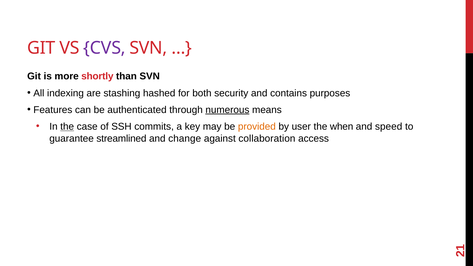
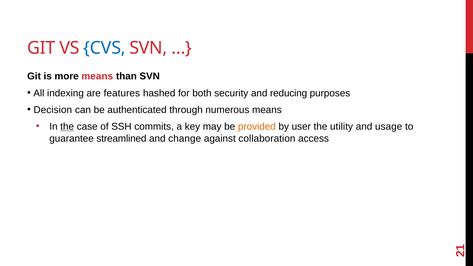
CVS colour: purple -> blue (105, 48)
more shortly: shortly -> means (97, 76)
stashing: stashing -> features (122, 93)
contains: contains -> reducing (289, 93)
Features: Features -> Decision (53, 110)
numerous underline: present -> none (227, 110)
when: when -> utility (342, 127)
speed: speed -> usage (389, 127)
